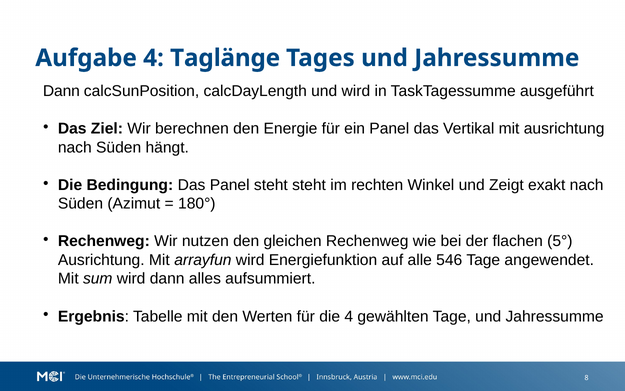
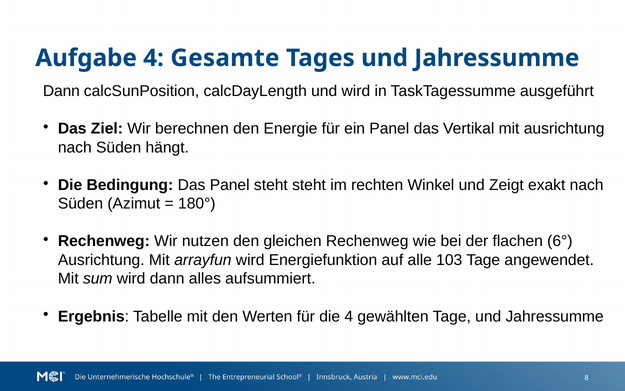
Taglänge: Taglänge -> Gesamte (225, 58)
5°: 5° -> 6° (560, 241)
546: 546 -> 103 (449, 260)
